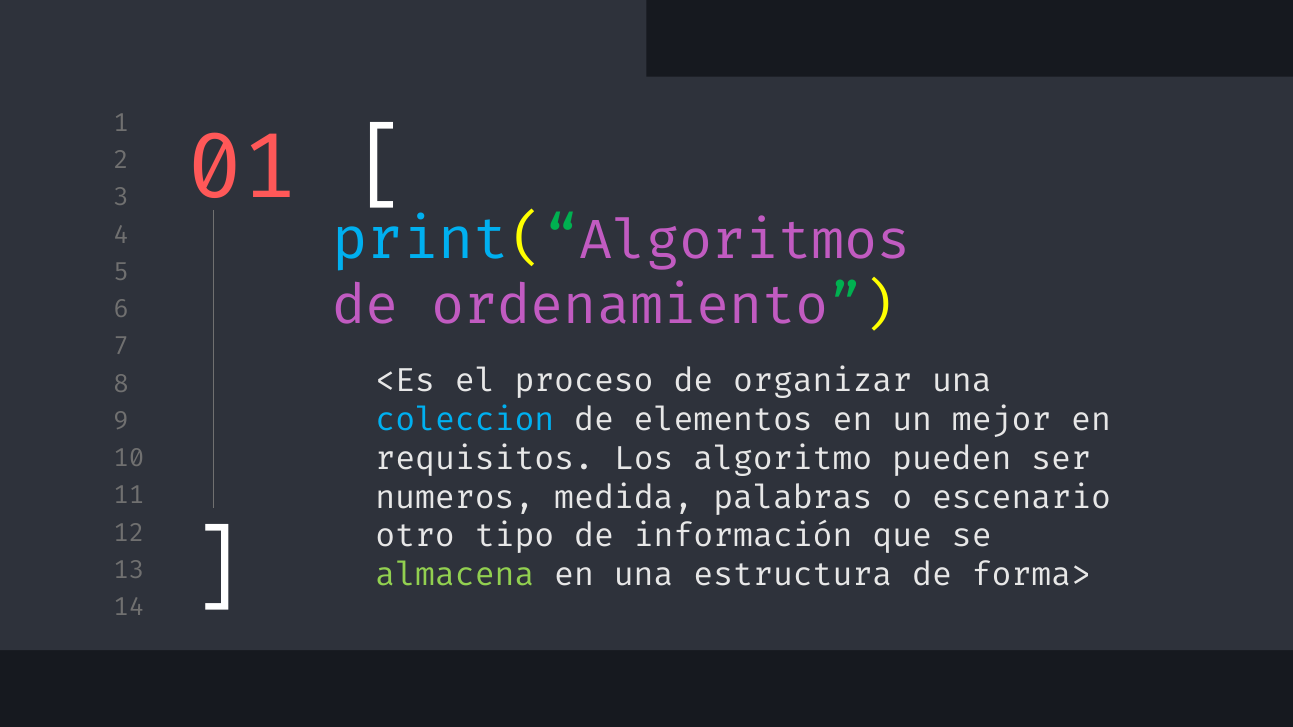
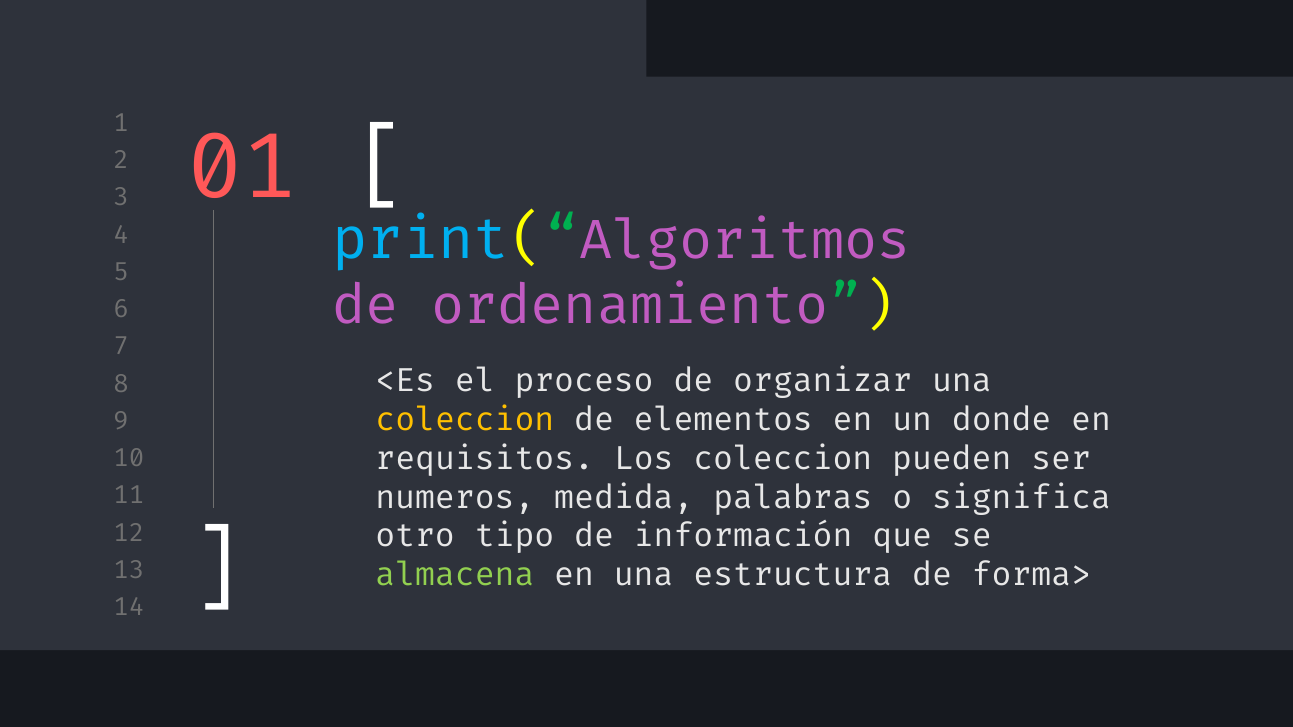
coleccion colour: light blue -> yellow (465, 420)
mejor: mejor -> donde (1002, 420)
Los algoritmo: algoritmo -> coleccion (783, 459)
escenario: escenario -> significa (1022, 498)
